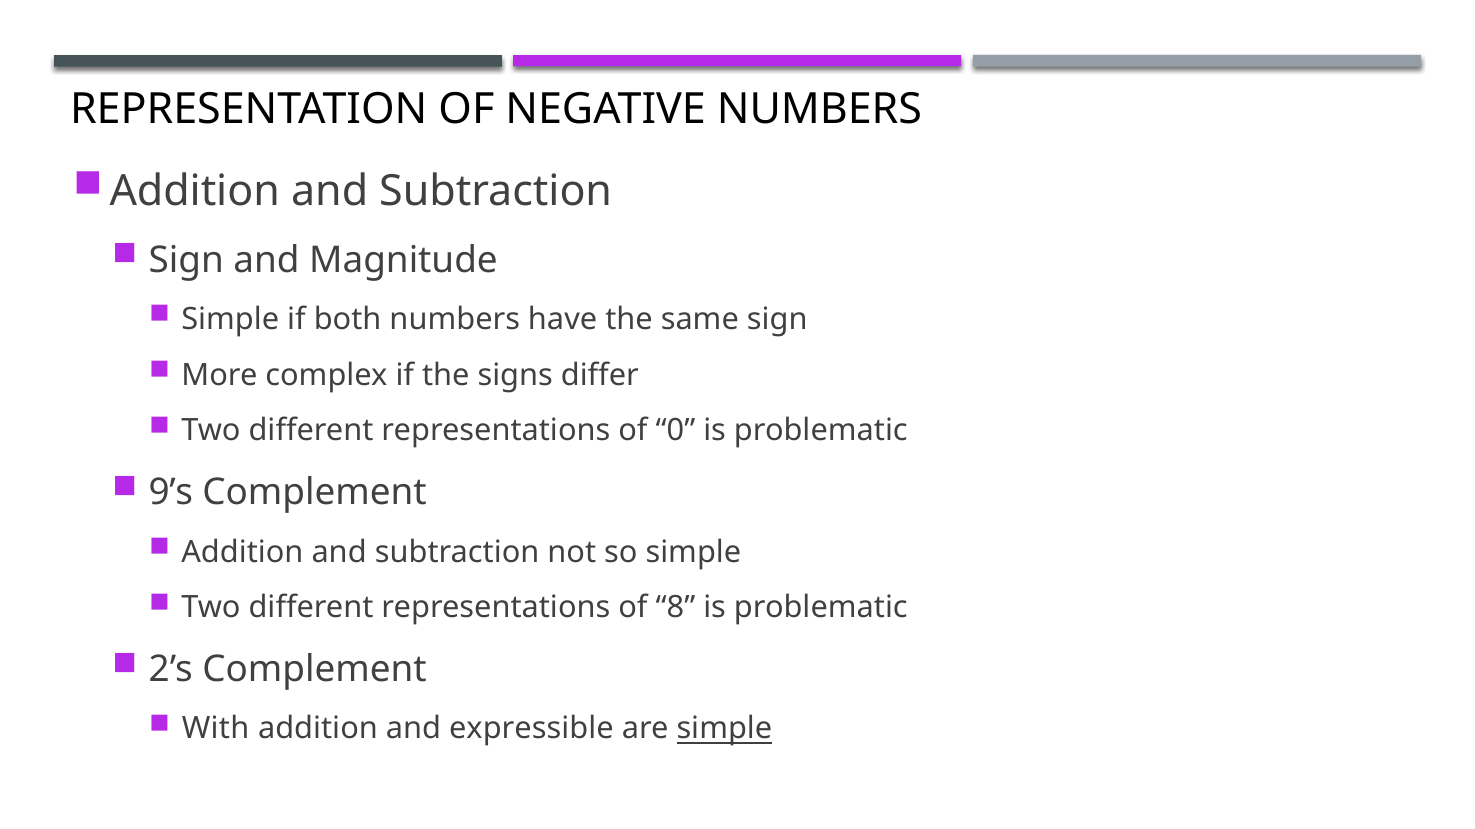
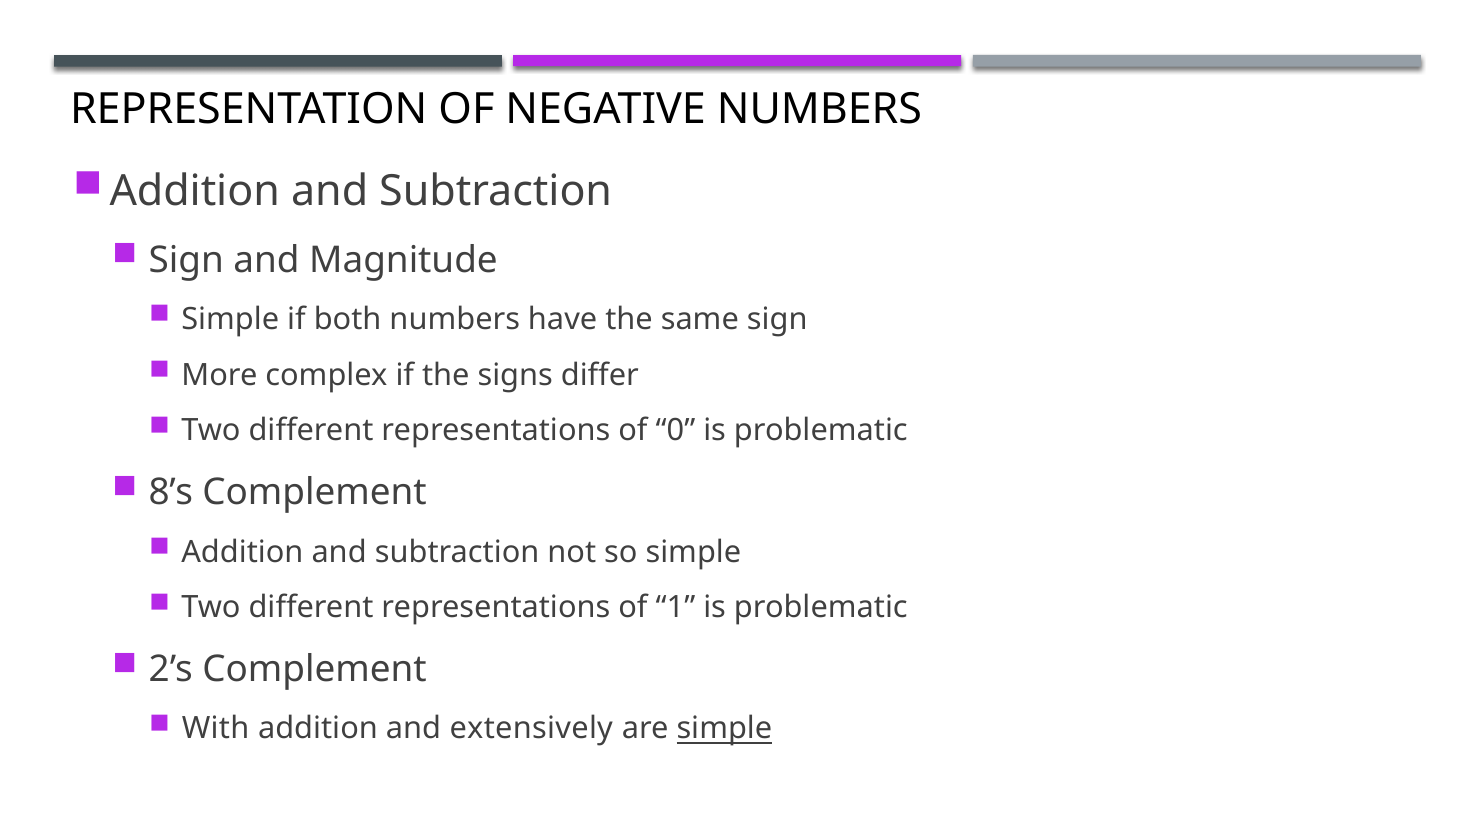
9’s: 9’s -> 8’s (171, 493)
8: 8 -> 1 (675, 608)
expressible: expressible -> extensively (531, 729)
